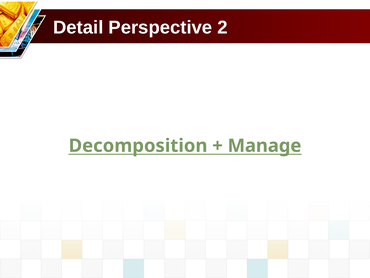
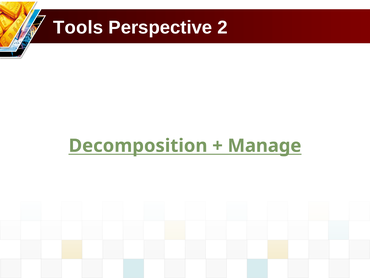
Detail: Detail -> Tools (78, 27)
